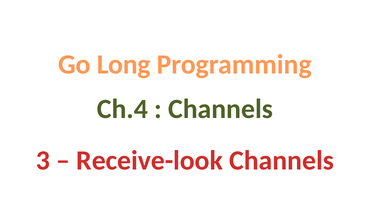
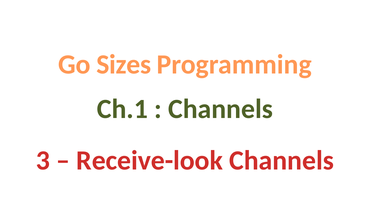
Long: Long -> Sizes (124, 64)
Ch.4: Ch.4 -> Ch.1 (122, 109)
